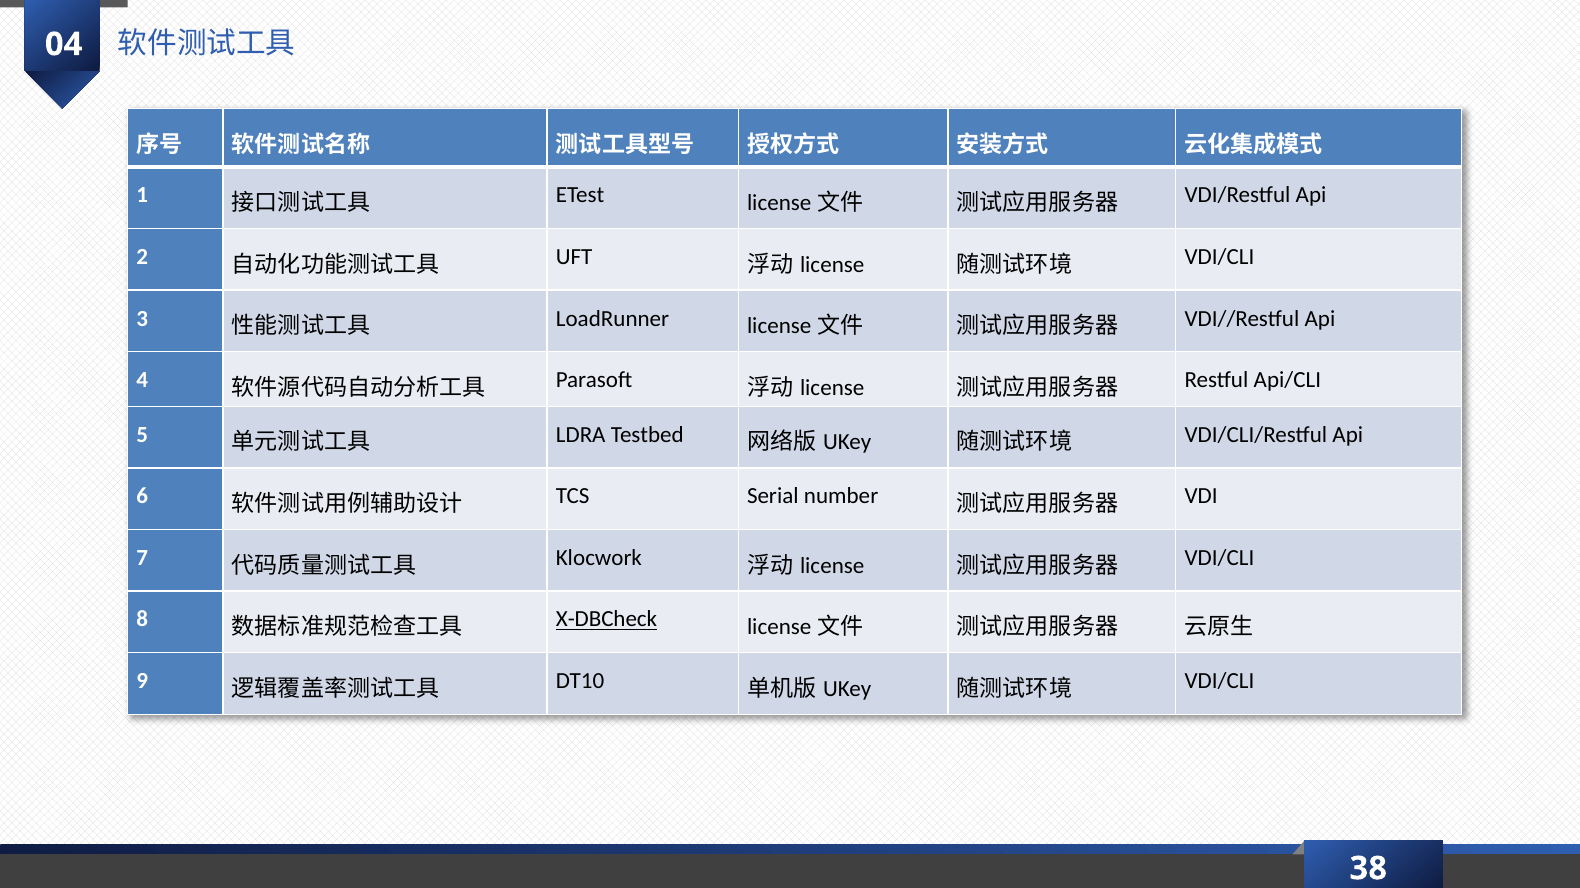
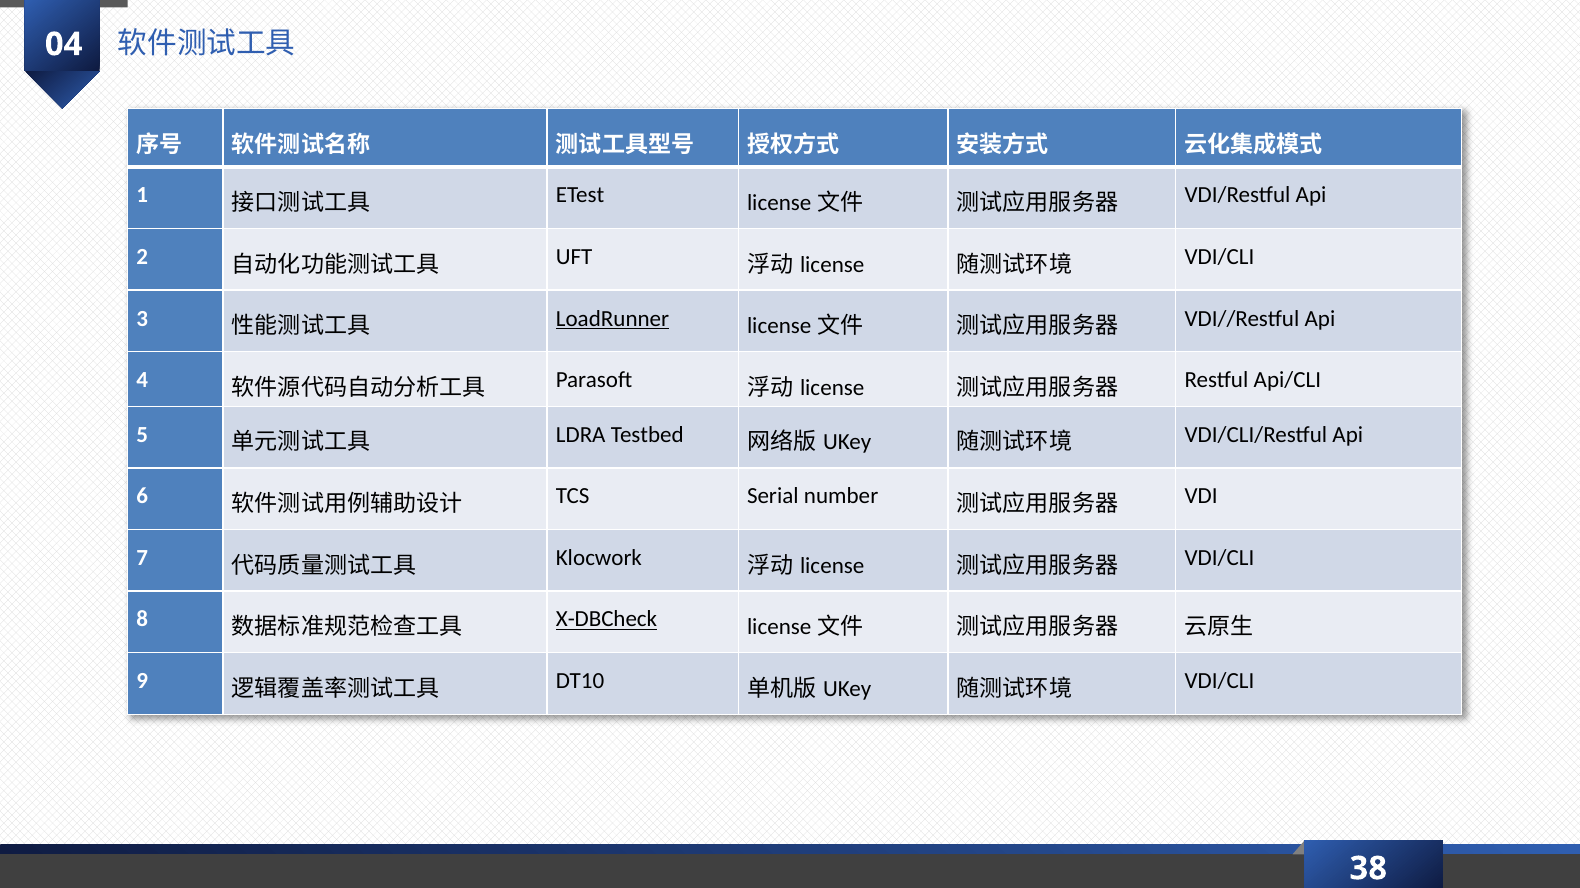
LoadRunner underline: none -> present (613, 319)
